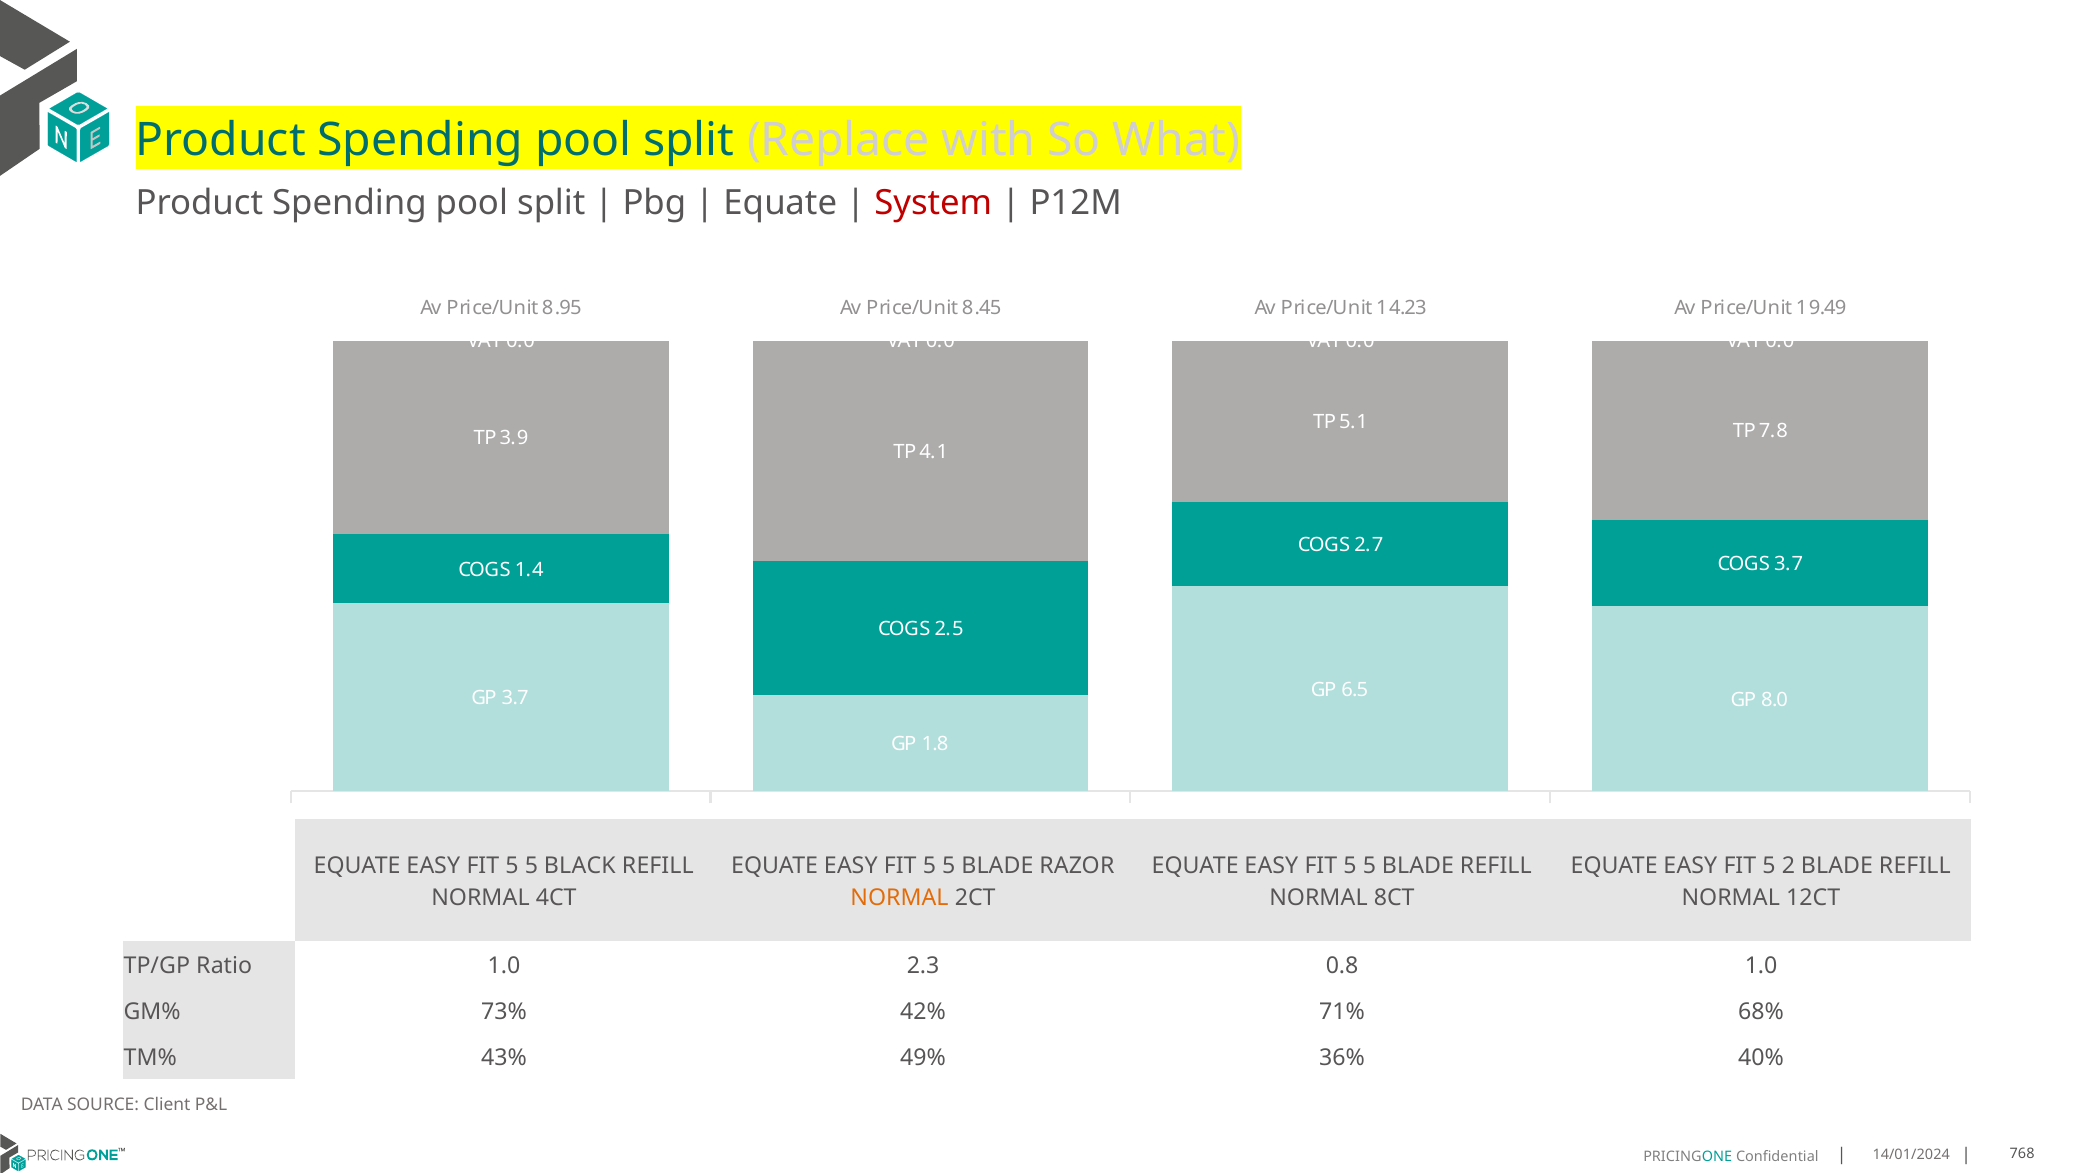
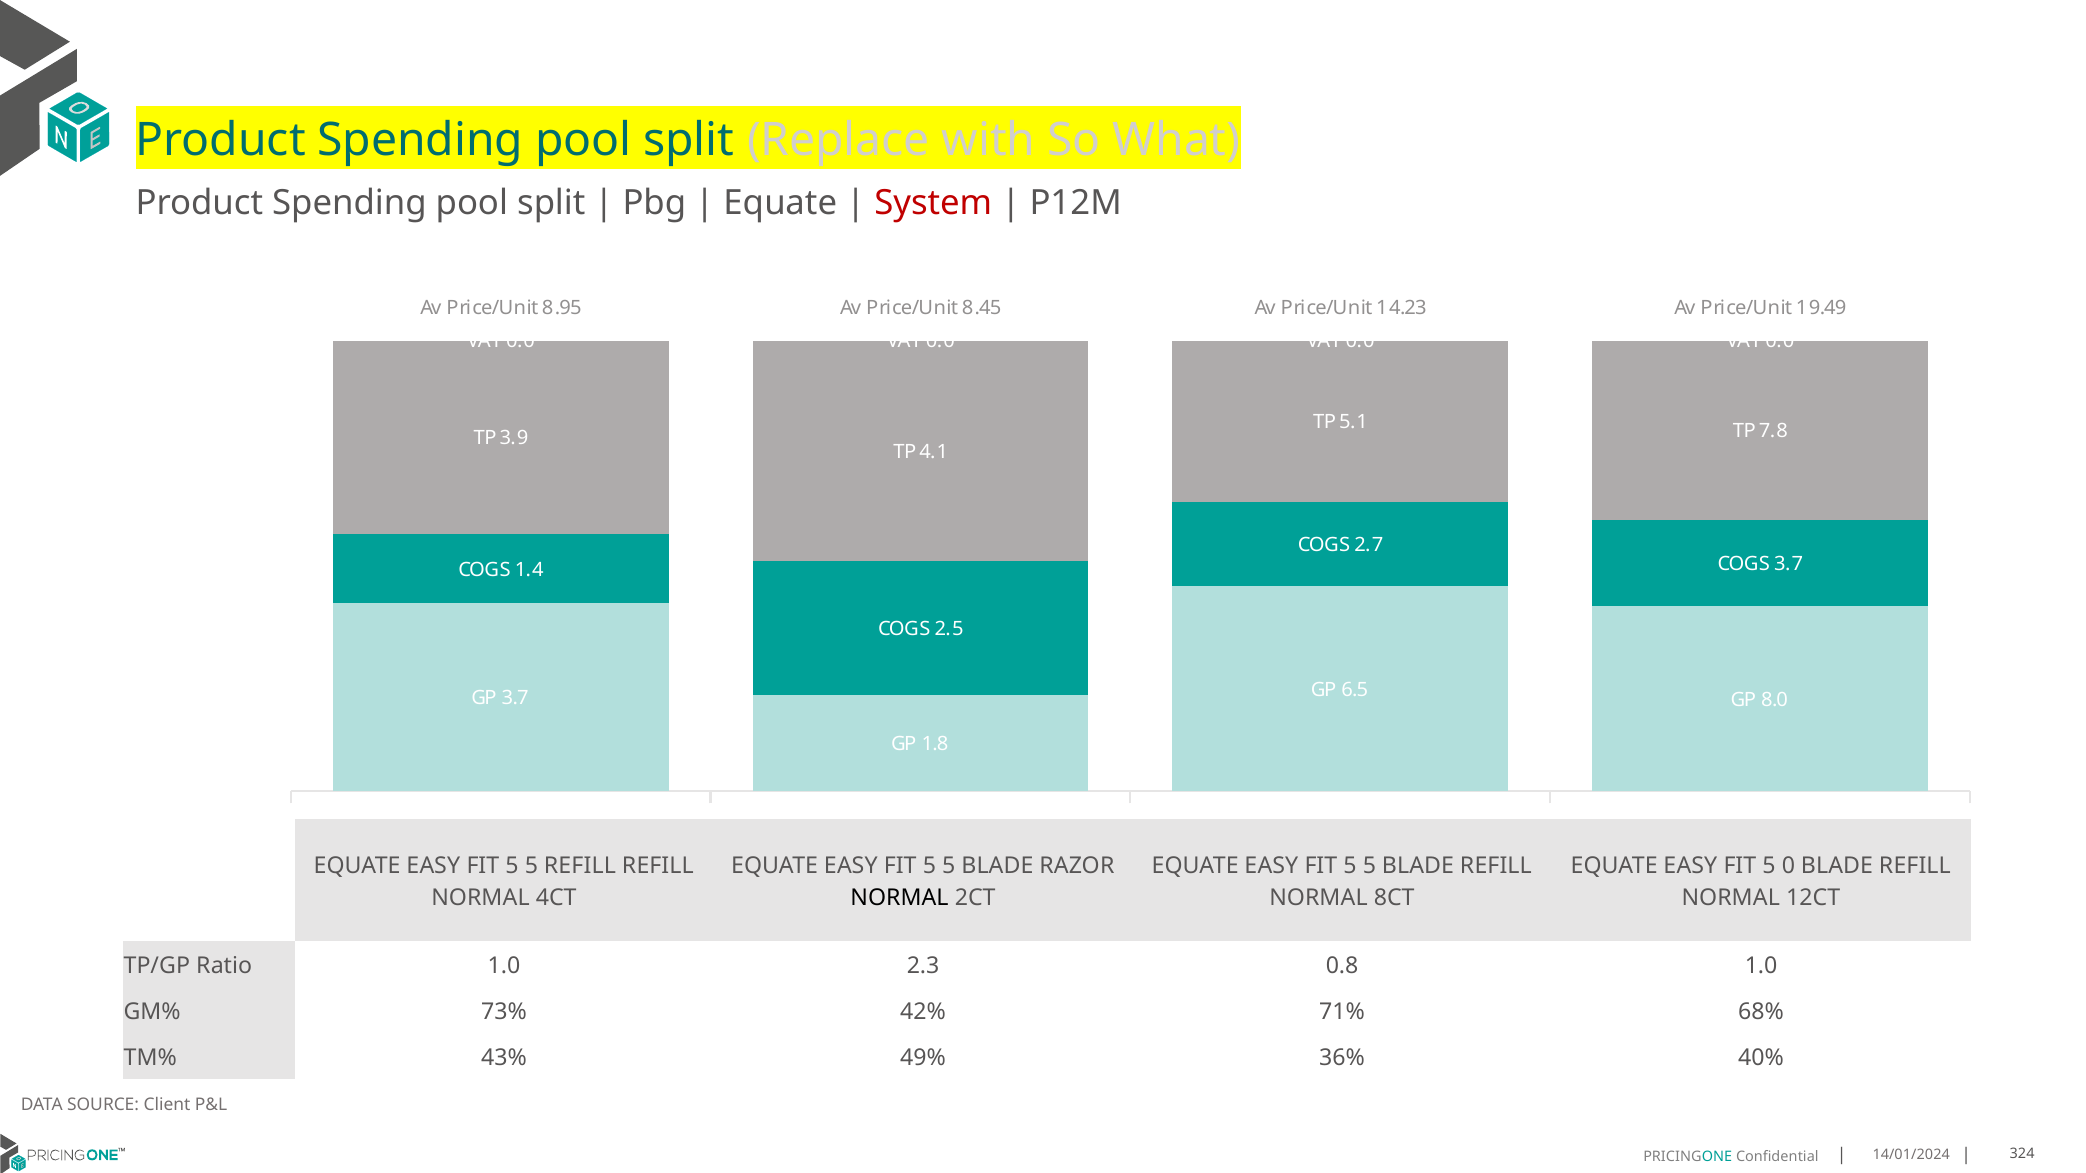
5 BLACK: BLACK -> REFILL (580, 866)
2: 2 -> 0 (1788, 866)
NORMAL colour: orange -> black (900, 898)
768: 768 -> 324 (2022, 1154)
